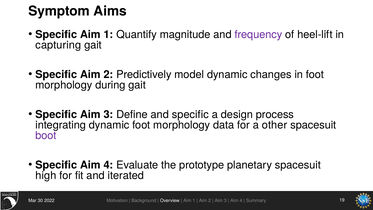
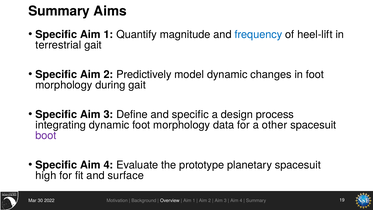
Symptom: Symptom -> Summary (59, 11)
frequency colour: purple -> blue (258, 35)
capturing: capturing -> terrestrial (58, 45)
iterated: iterated -> surface (126, 175)
